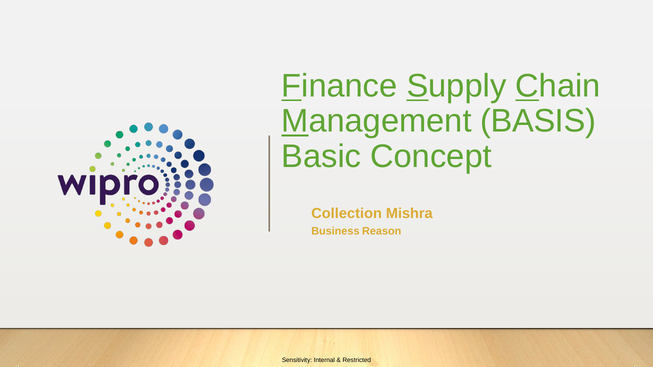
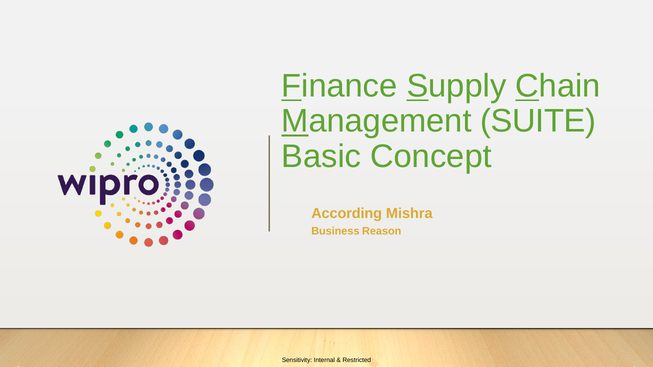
BASIS: BASIS -> SUITE (538, 121)
Collection: Collection -> According (347, 214)
